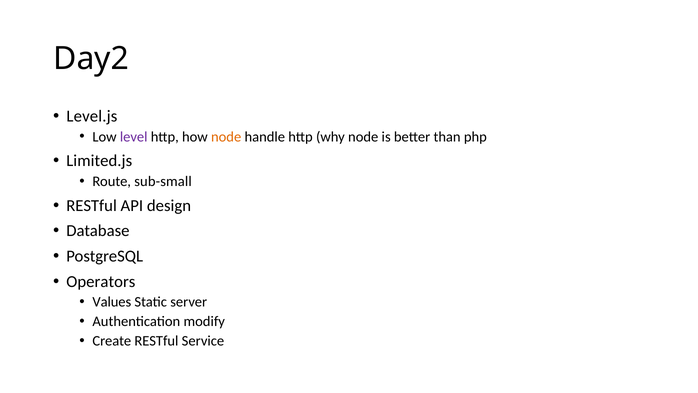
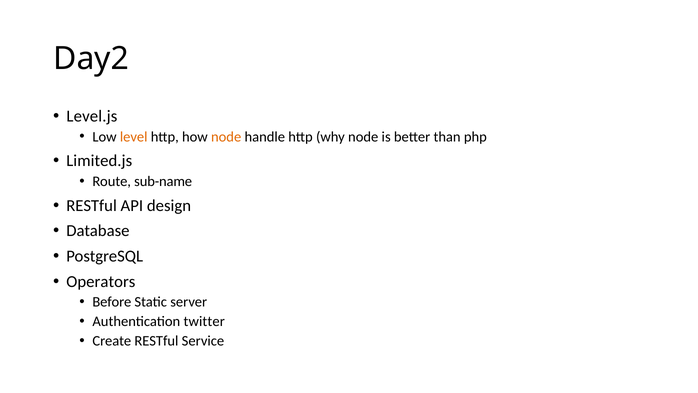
level colour: purple -> orange (134, 137)
sub-small: sub-small -> sub-name (163, 181)
Values: Values -> Before (112, 302)
modify: modify -> twitter (204, 321)
